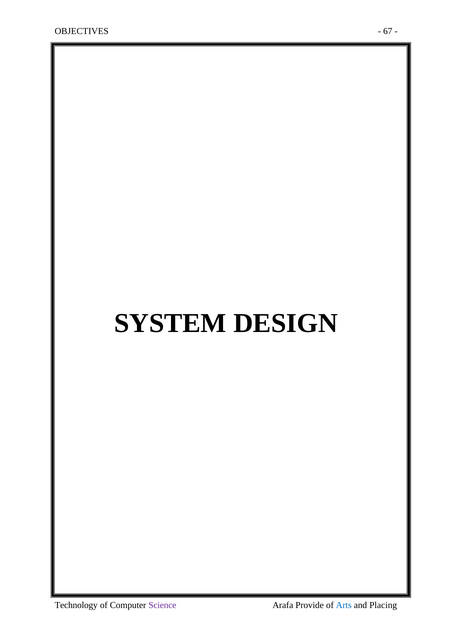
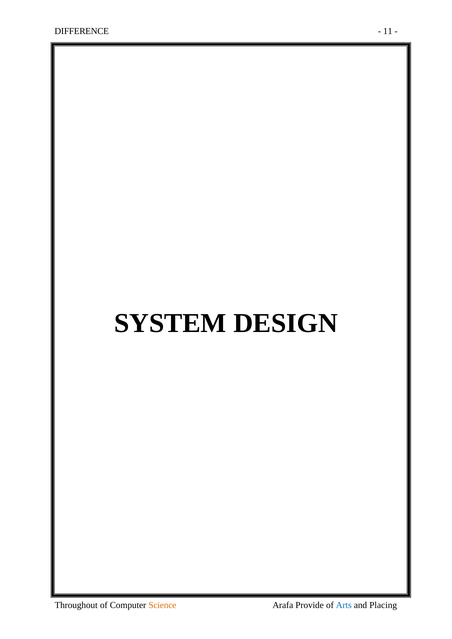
OBJECTIVES: OBJECTIVES -> DIFFERENCE (82, 31)
67: 67 -> 11 (388, 31)
Technology: Technology -> Throughout (76, 606)
Science colour: purple -> orange (162, 606)
